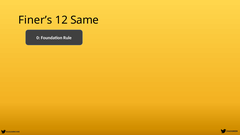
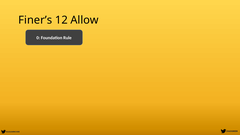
Same: Same -> Allow (85, 20)
